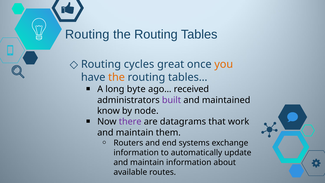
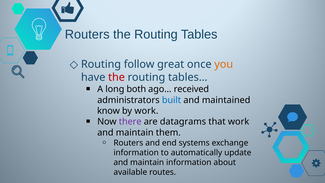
Routing: Routing -> Routers (87, 34)
cycles: cycles -> follow (139, 64)
the colour: orange -> red (117, 77)
byte: byte -> both (136, 89)
built colour: purple -> blue (171, 100)
by node: node -> work (146, 111)
